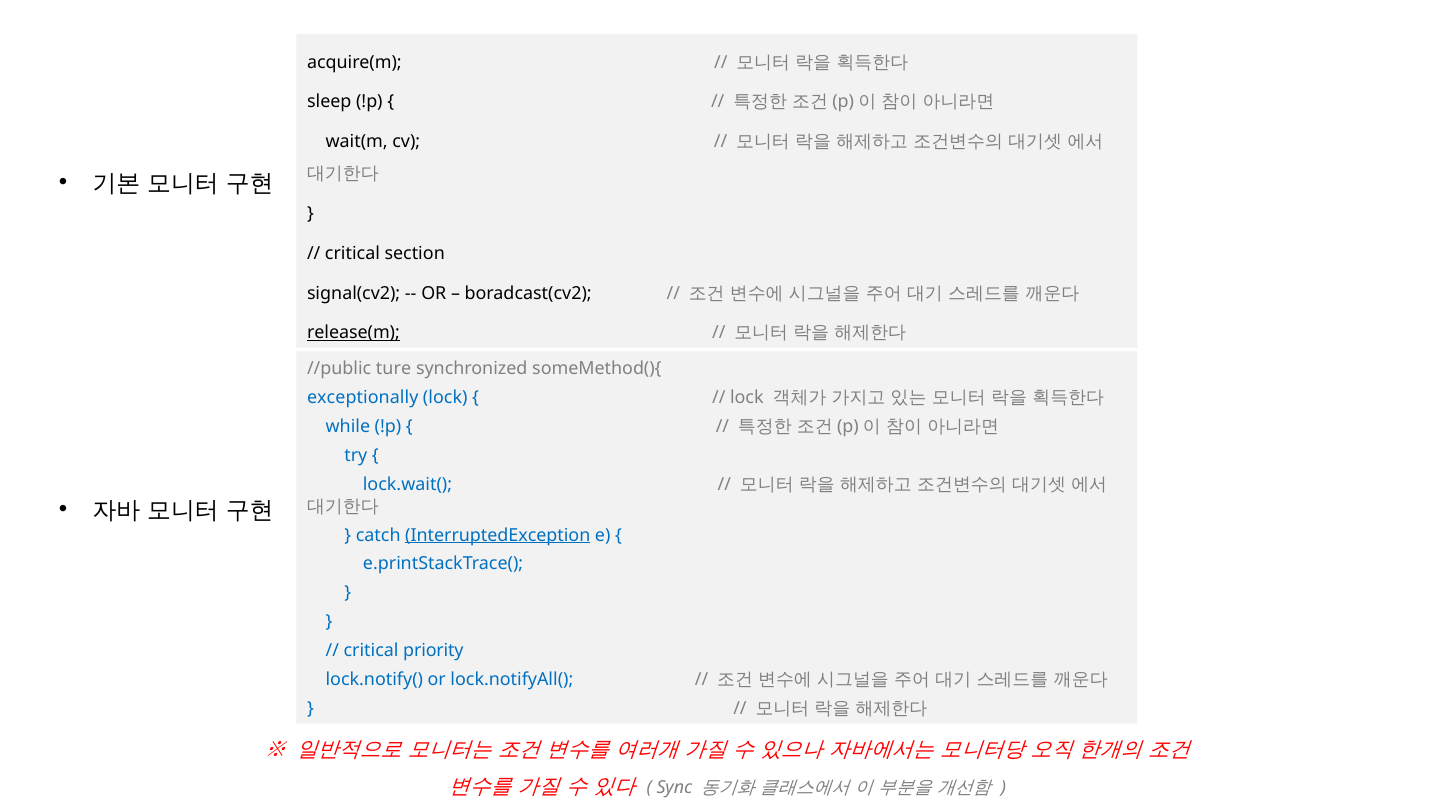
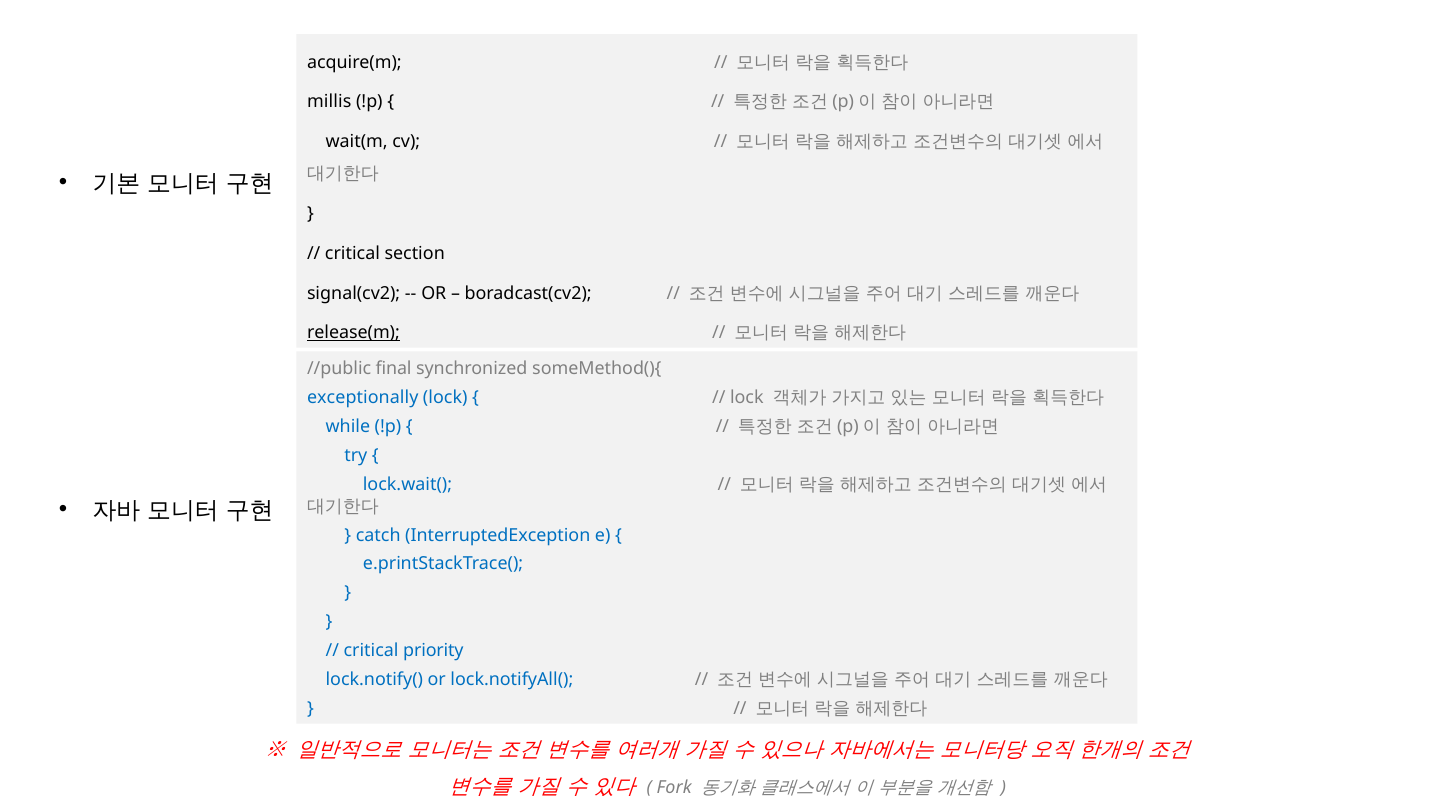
sleep: sleep -> millis (329, 102)
ture: ture -> final (394, 369)
InterruptedException underline: present -> none (498, 535)
Sync: Sync -> Fork (674, 788)
